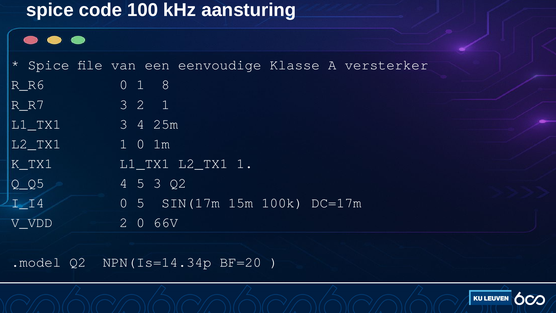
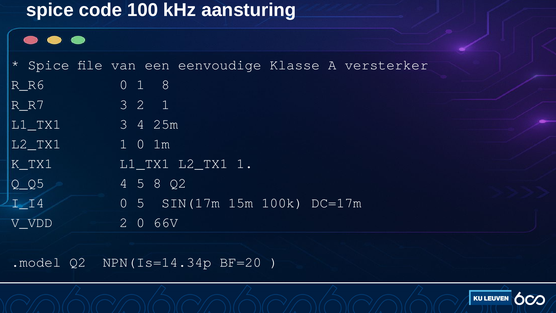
5 3: 3 -> 8 (157, 183)
